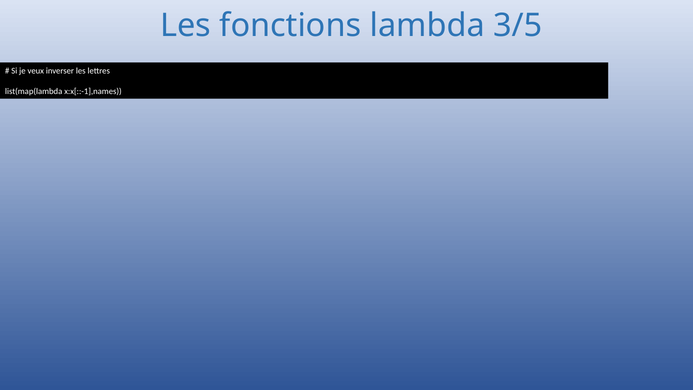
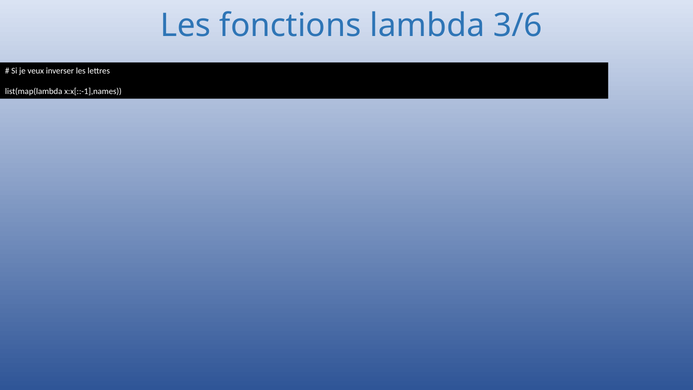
3/5: 3/5 -> 3/6 (518, 25)
